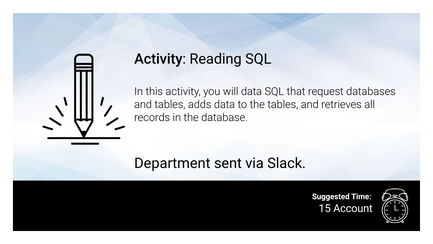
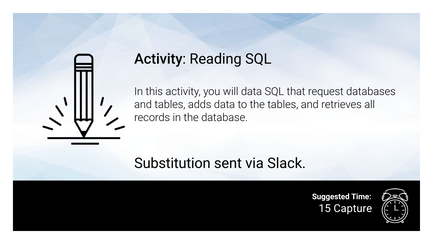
Department: Department -> Substitution (172, 163)
Account: Account -> Capture (353, 208)
